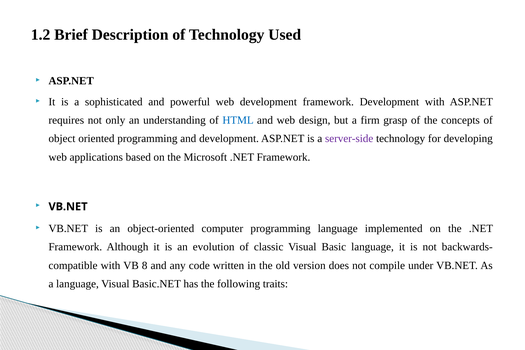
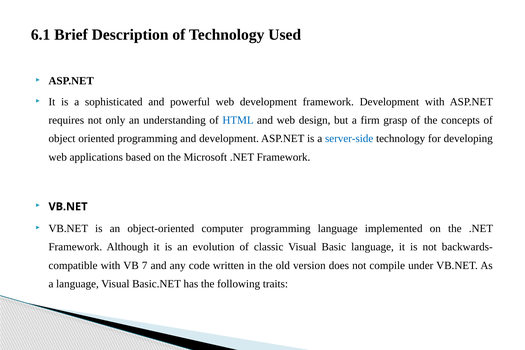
1.2: 1.2 -> 6.1 (41, 35)
server-side colour: purple -> blue (349, 139)
8: 8 -> 7 (145, 265)
